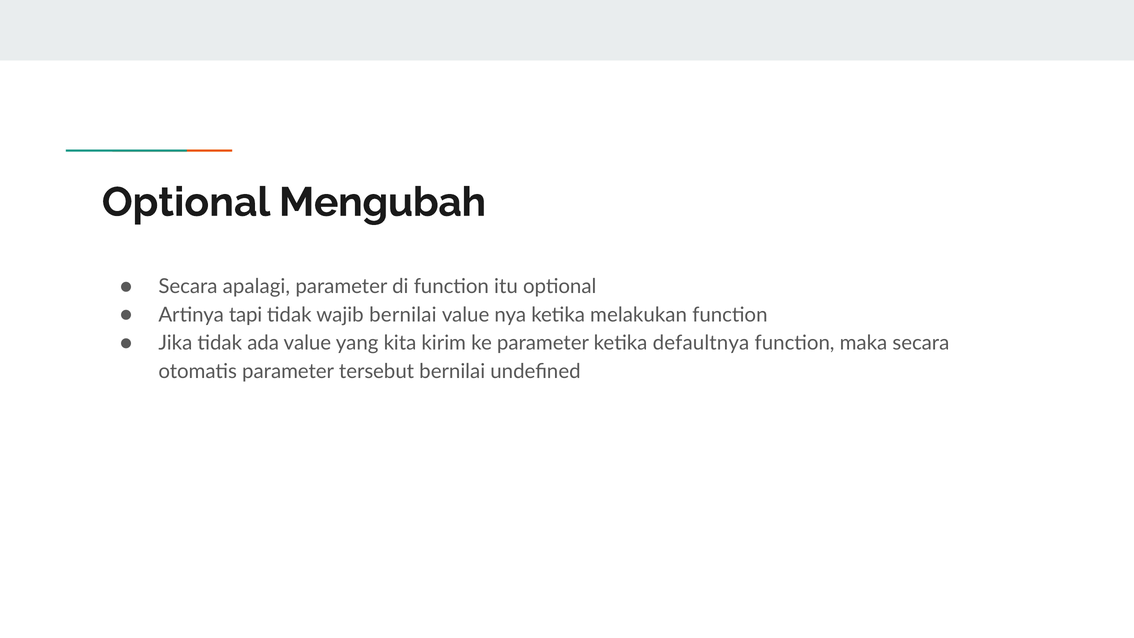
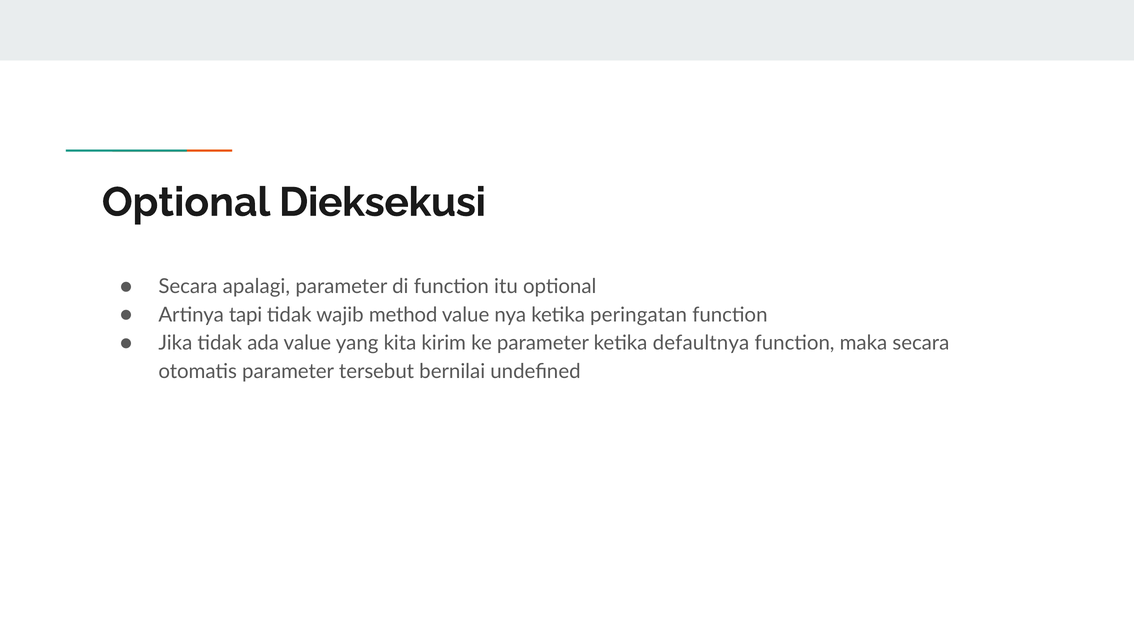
Mengubah: Mengubah -> Dieksekusi (383, 202)
wajib bernilai: bernilai -> method (403, 315)
melakukan: melakukan -> peringatan (639, 315)
